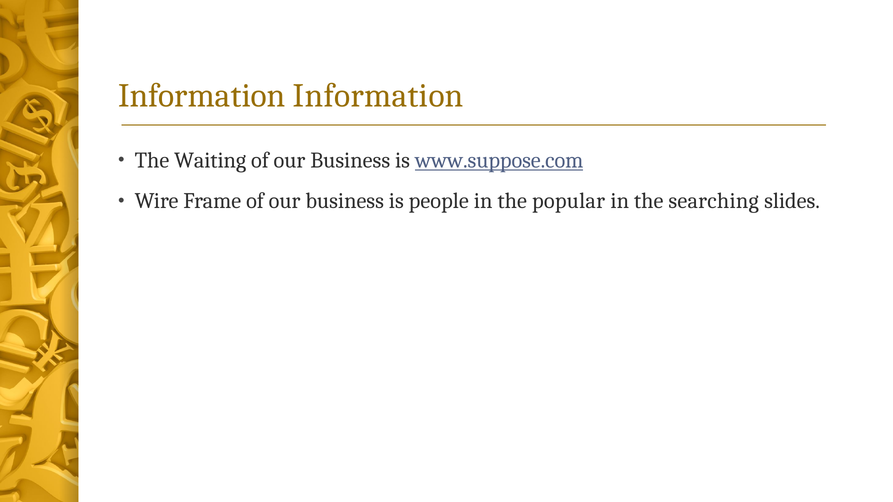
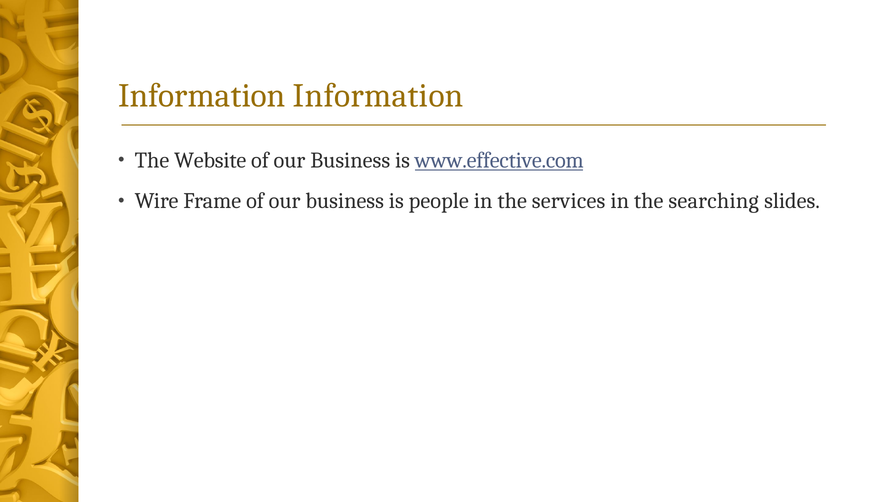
Waiting: Waiting -> Website (210, 160)
www.suppose.com: www.suppose.com -> www.effective.com (499, 160)
popular: popular -> services (569, 201)
